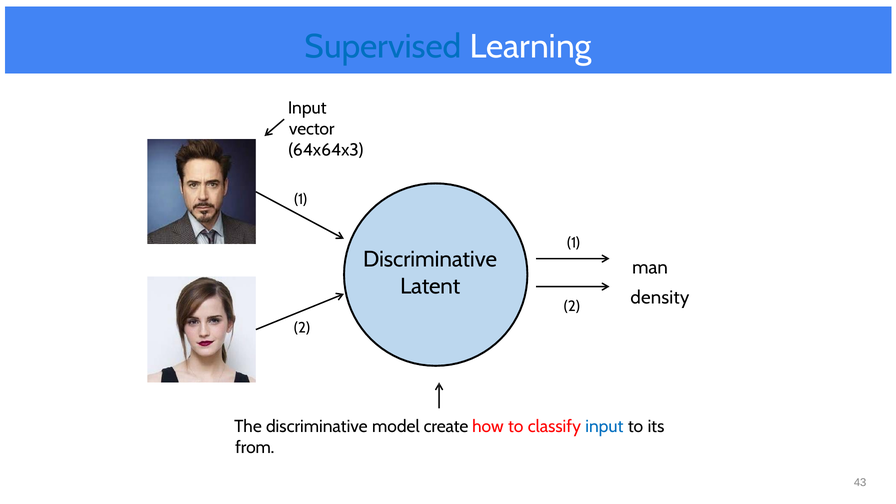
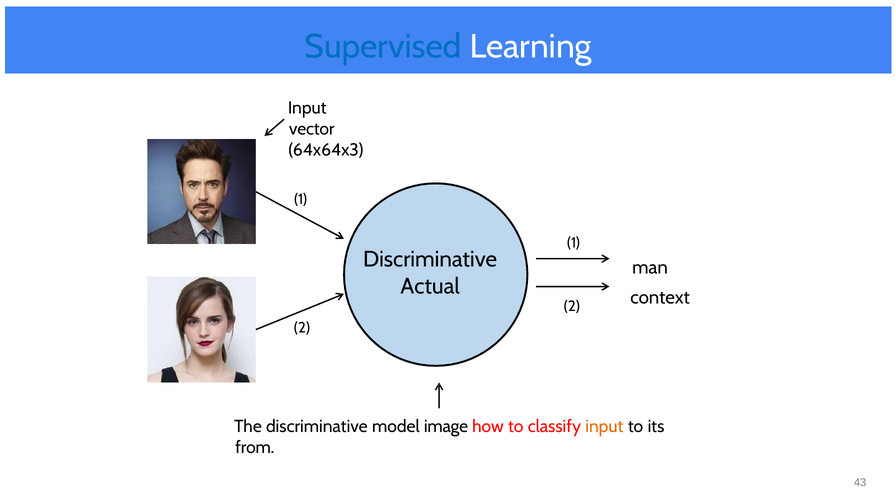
Latent: Latent -> Actual (430, 286)
density: density -> context (660, 298)
create: create -> image (446, 427)
input colour: blue -> orange (604, 427)
